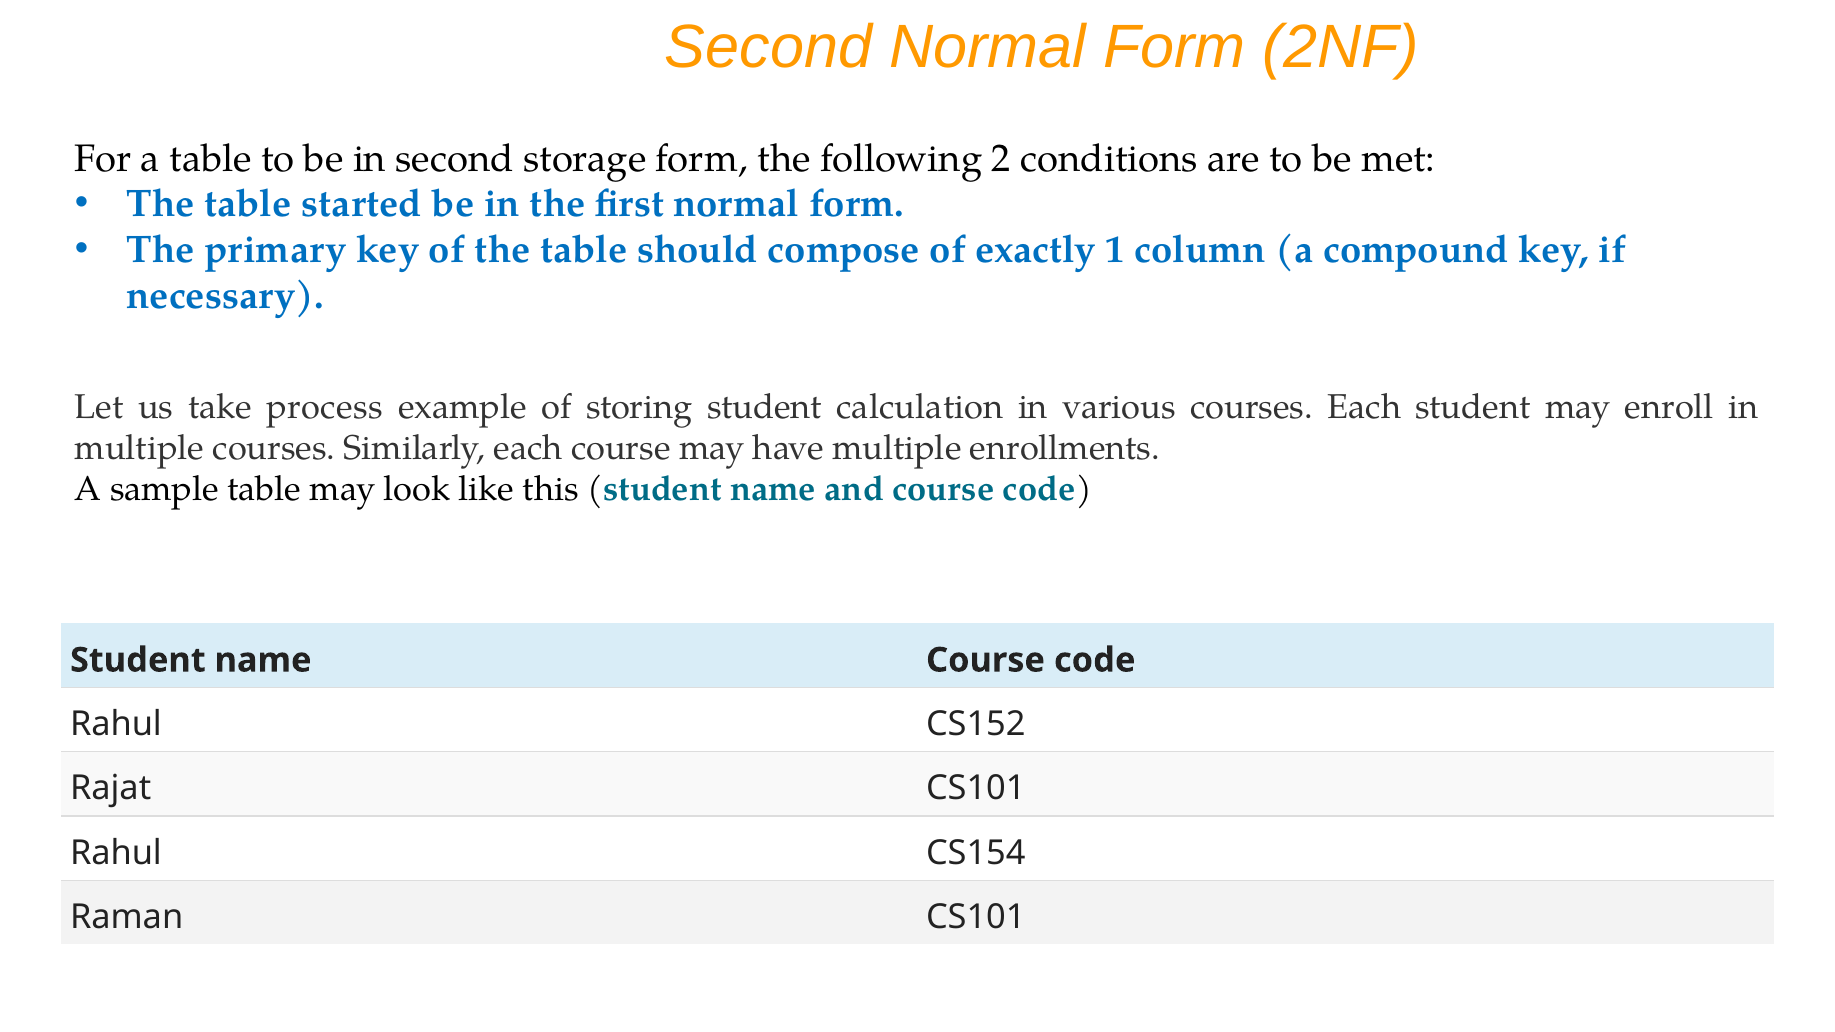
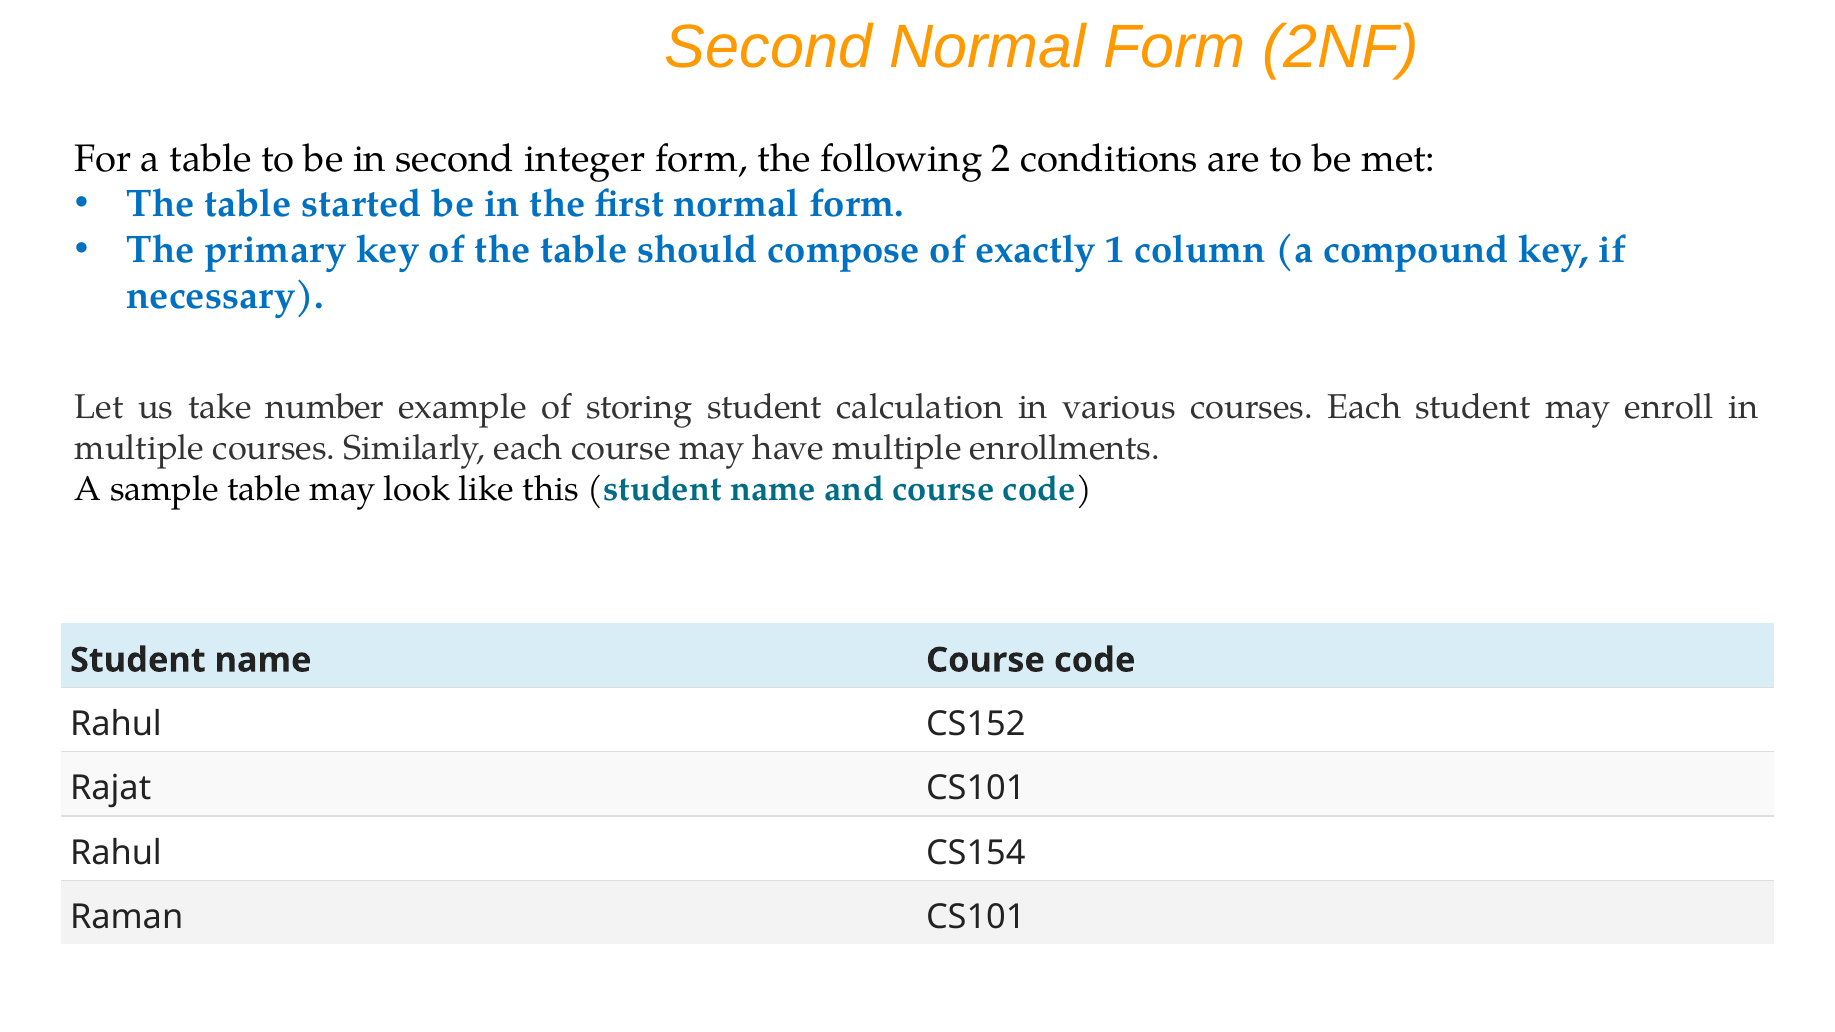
storage: storage -> integer (585, 158)
process: process -> number (325, 407)
